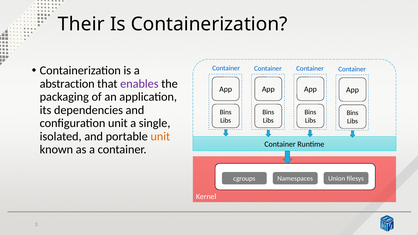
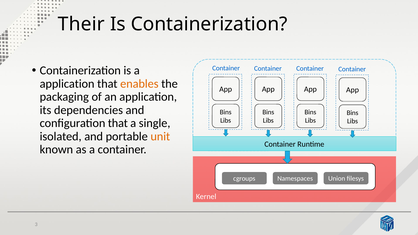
abstraction: abstraction -> application (67, 84)
enables colour: purple -> orange (139, 84)
configuration unit: unit -> that (118, 123)
